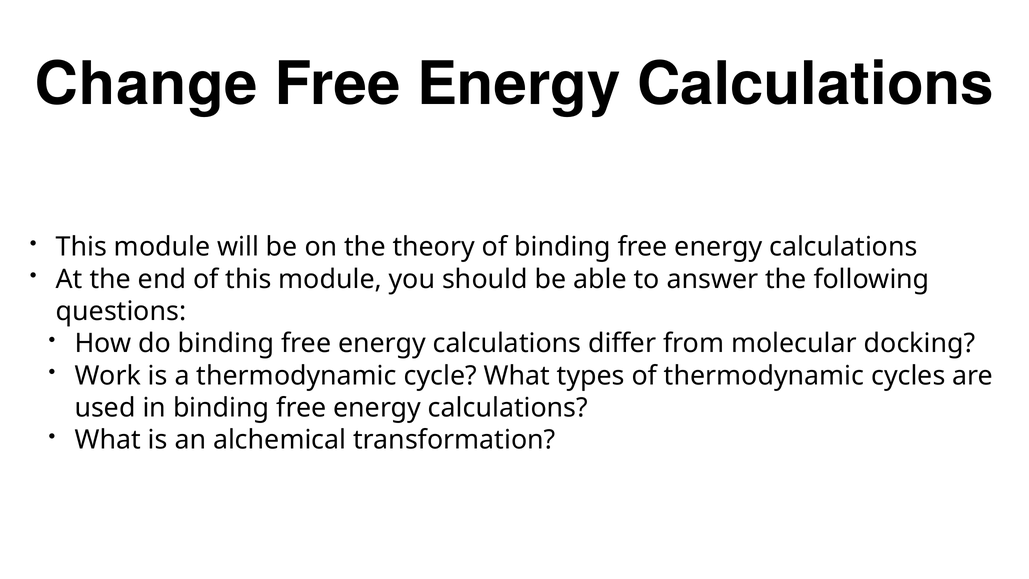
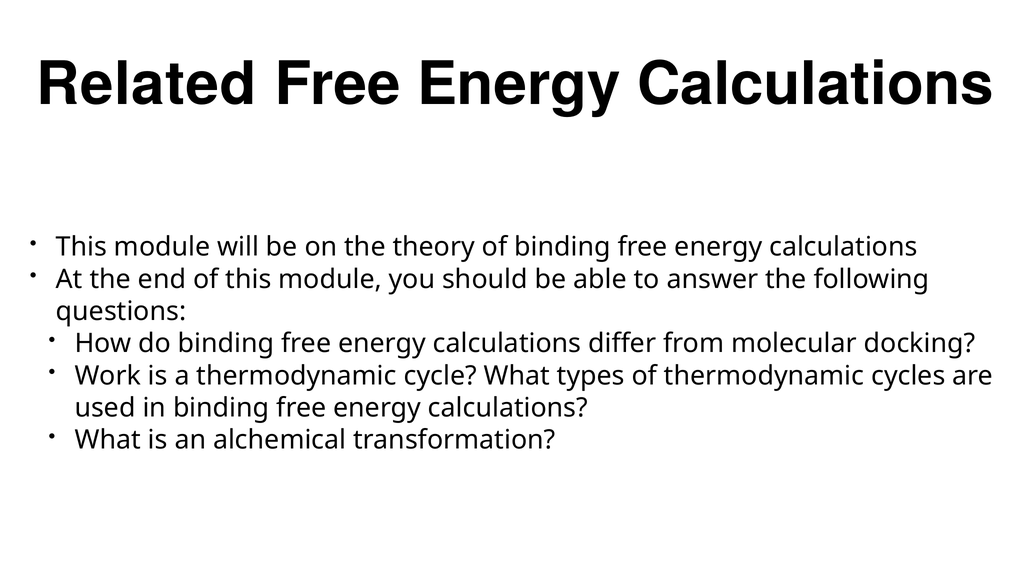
Change: Change -> Related (146, 85)
